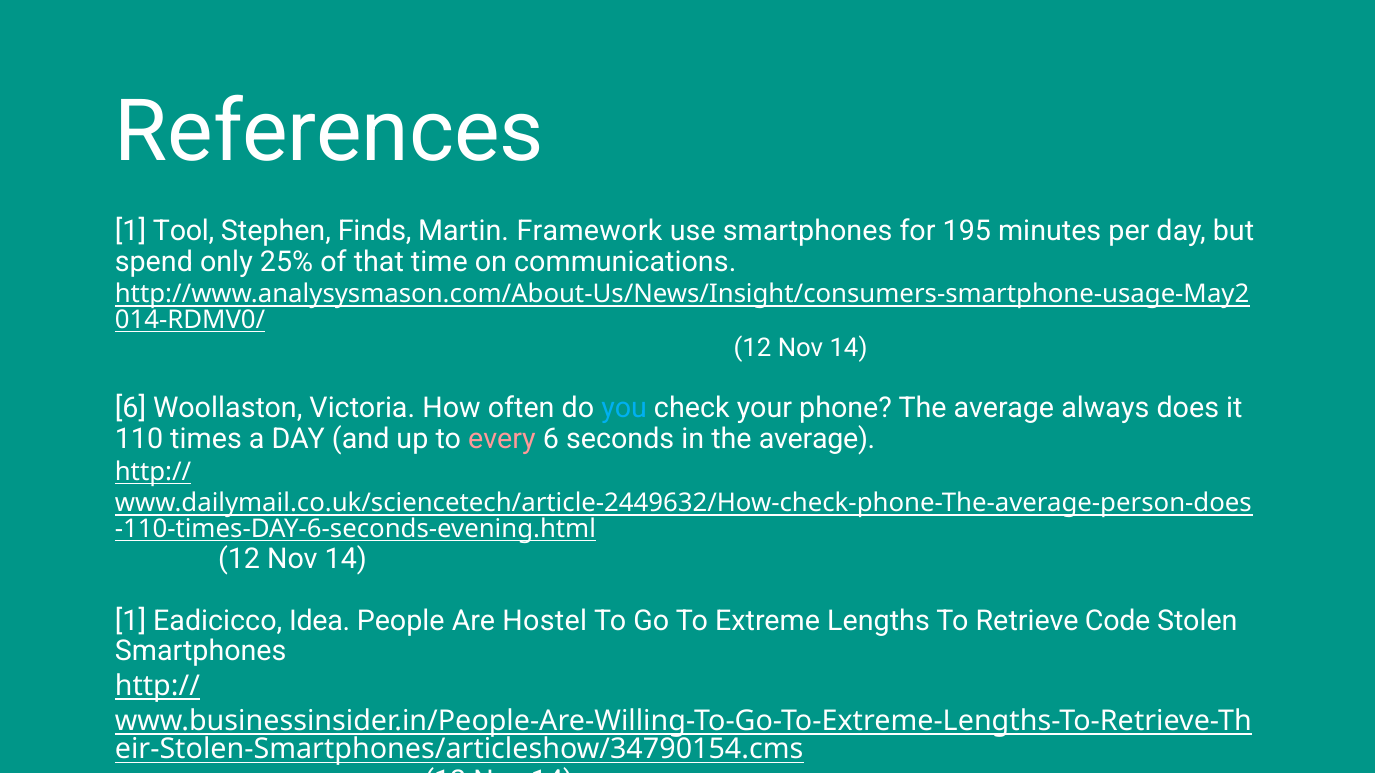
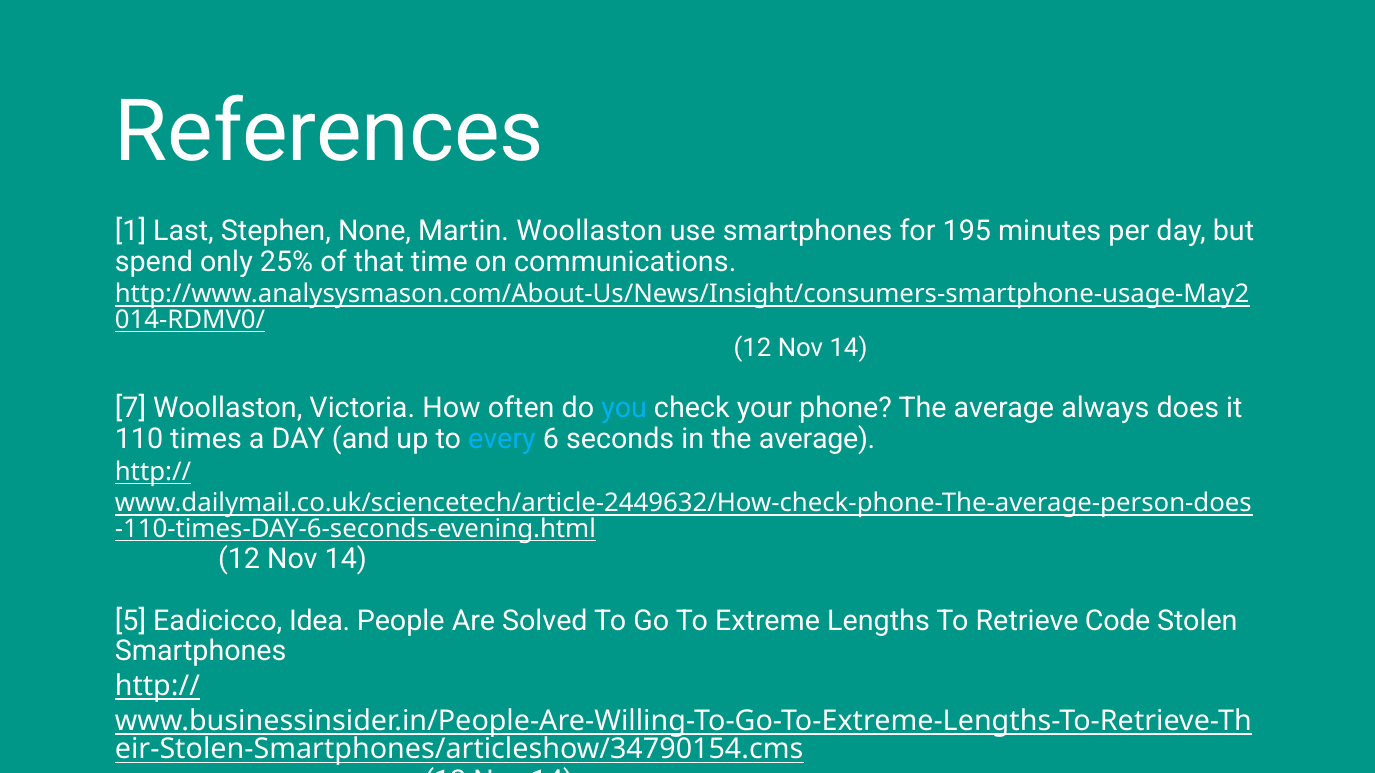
Tool: Tool -> Last (183, 231)
Finds: Finds -> None (375, 231)
Martin Framework: Framework -> Woollaston (589, 231)
6: 6 -> 7 (131, 409)
every colour: pink -> light blue (502, 440)
1: 1 -> 5 (131, 621)
Hostel: Hostel -> Solved (545, 621)
